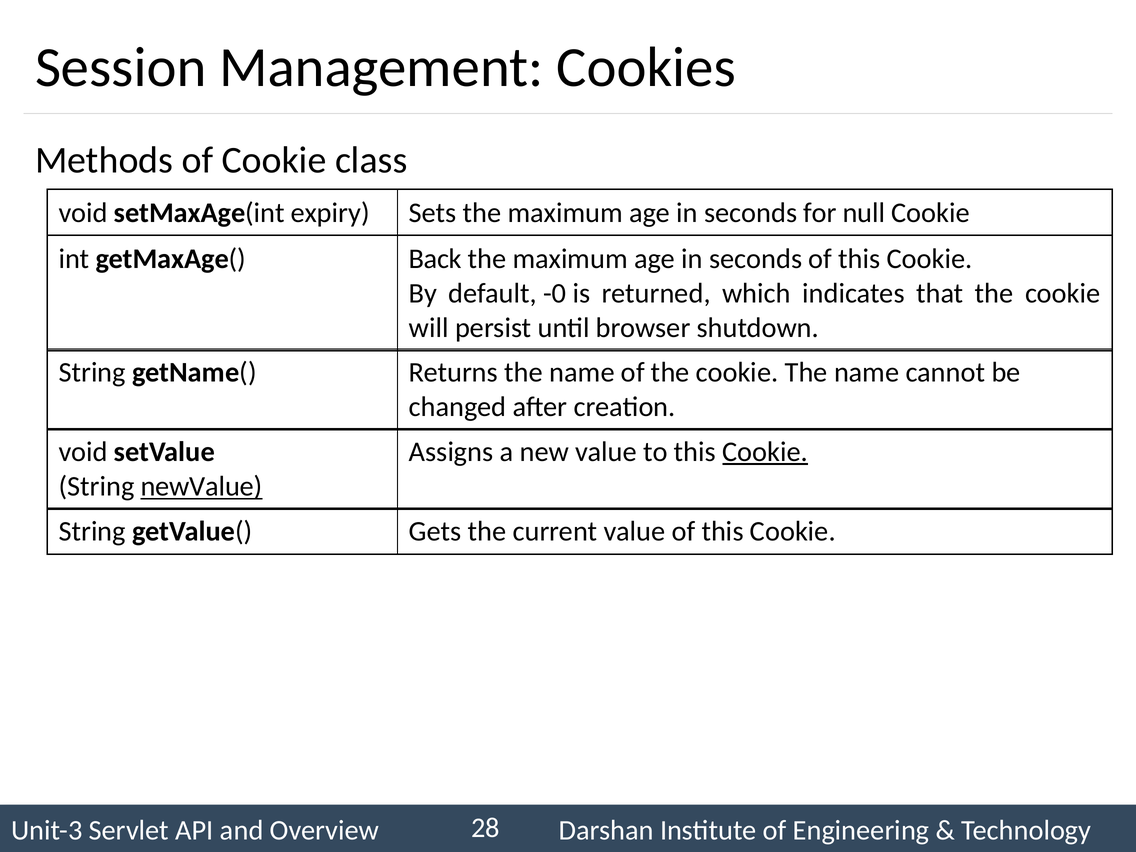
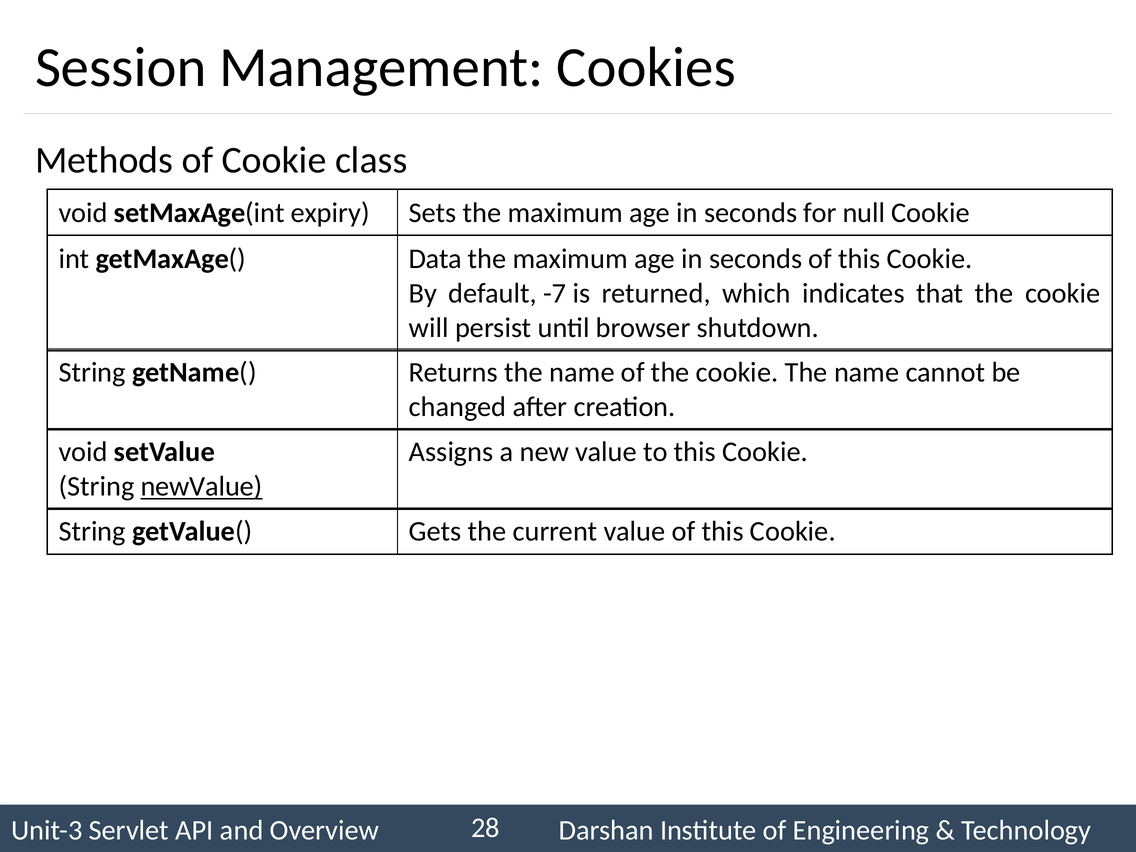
Back: Back -> Data (435, 259)
-0: -0 -> -7 (555, 293)
Cookie underline: present -> none (765, 452)
